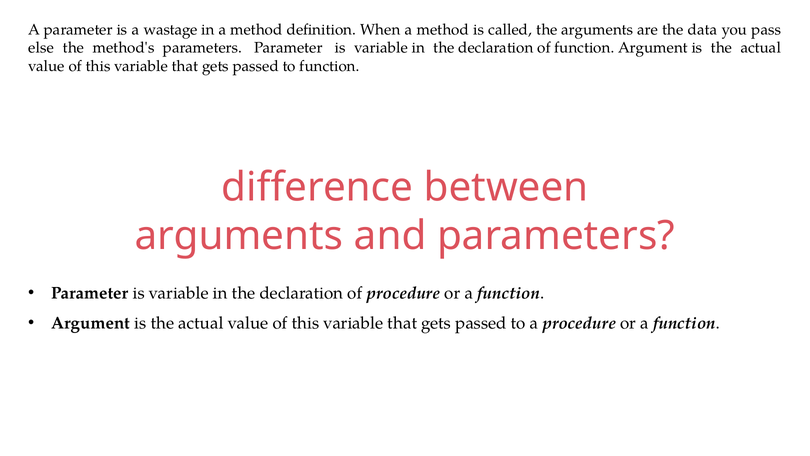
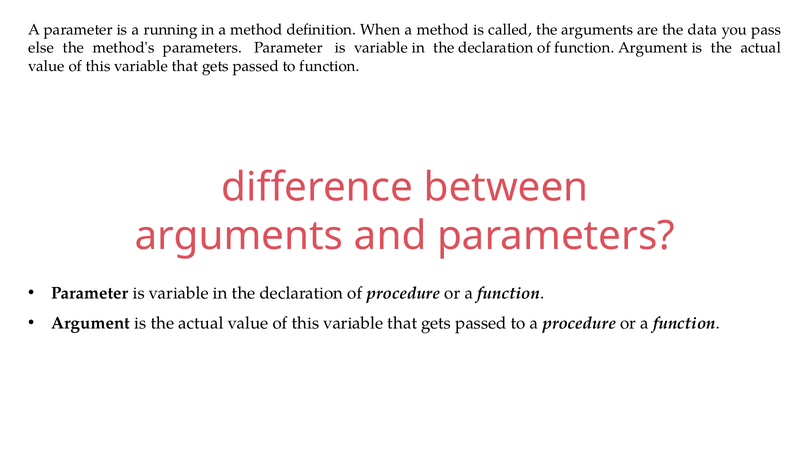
wastage: wastage -> running (171, 30)
